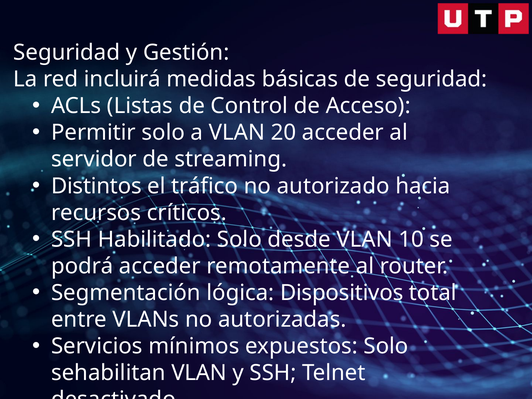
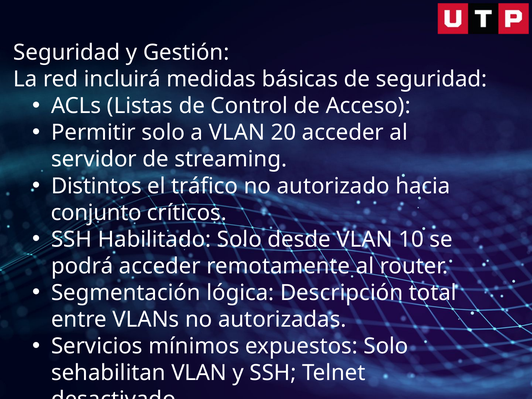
recursos: recursos -> conjunto (96, 213)
Dispositivos: Dispositivos -> Descripción (342, 293)
